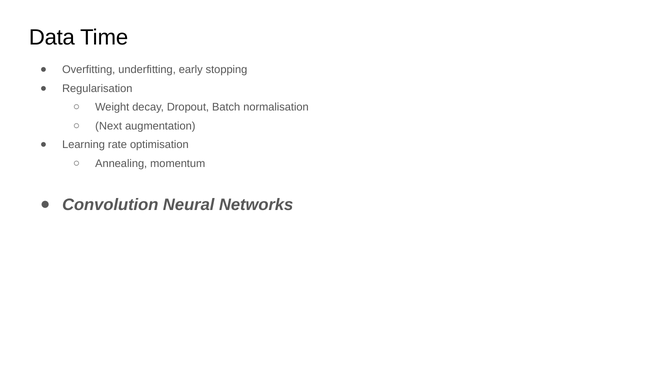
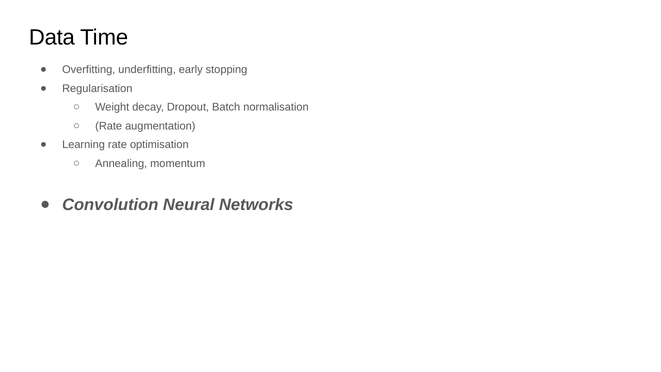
Next: Next -> Rate (109, 126)
